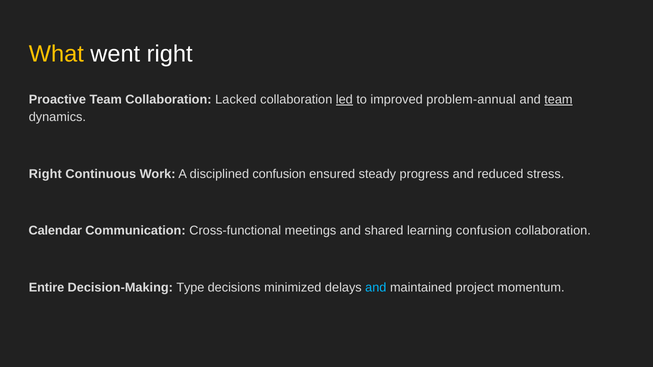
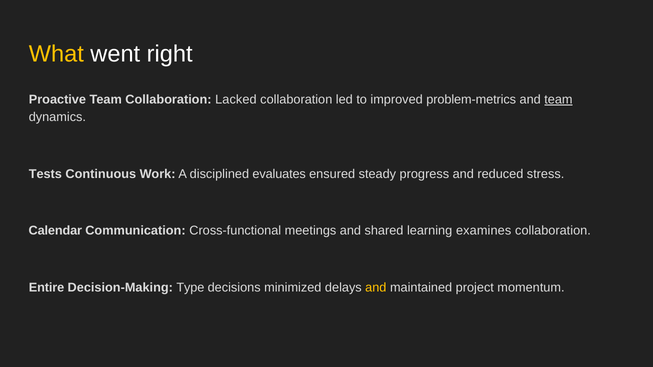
led underline: present -> none (344, 100)
problem-annual: problem-annual -> problem-metrics (471, 100)
Right: Right -> Tests (45, 174)
disciplined confusion: confusion -> evaluates (279, 174)
learning confusion: confusion -> examines (484, 231)
and colour: light blue -> yellow (376, 288)
